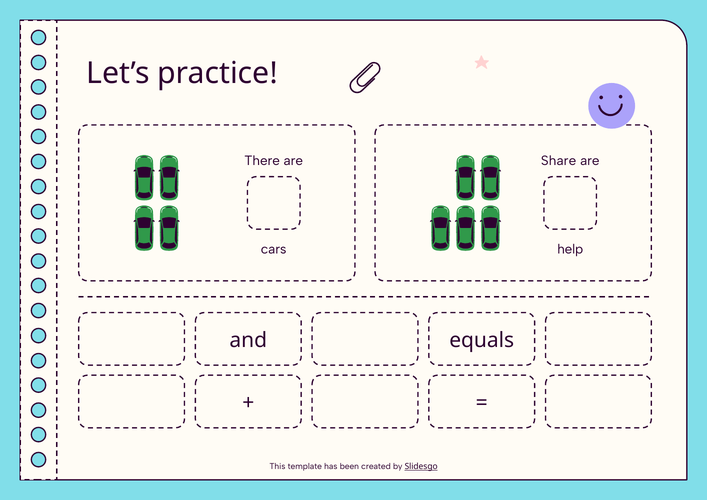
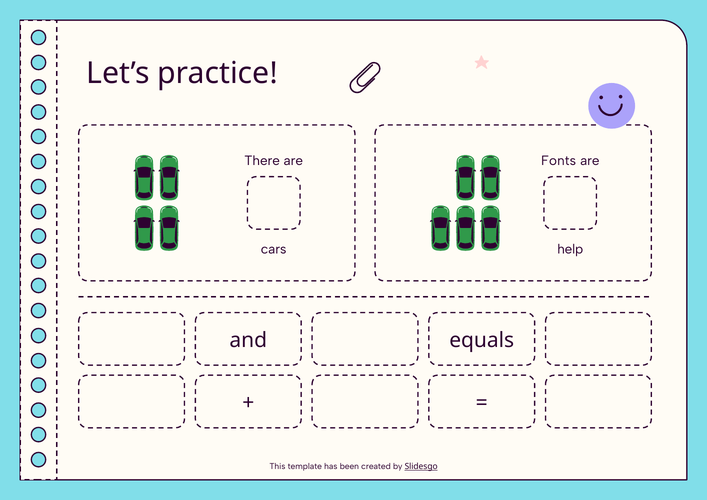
Share: Share -> Fonts (559, 161)
